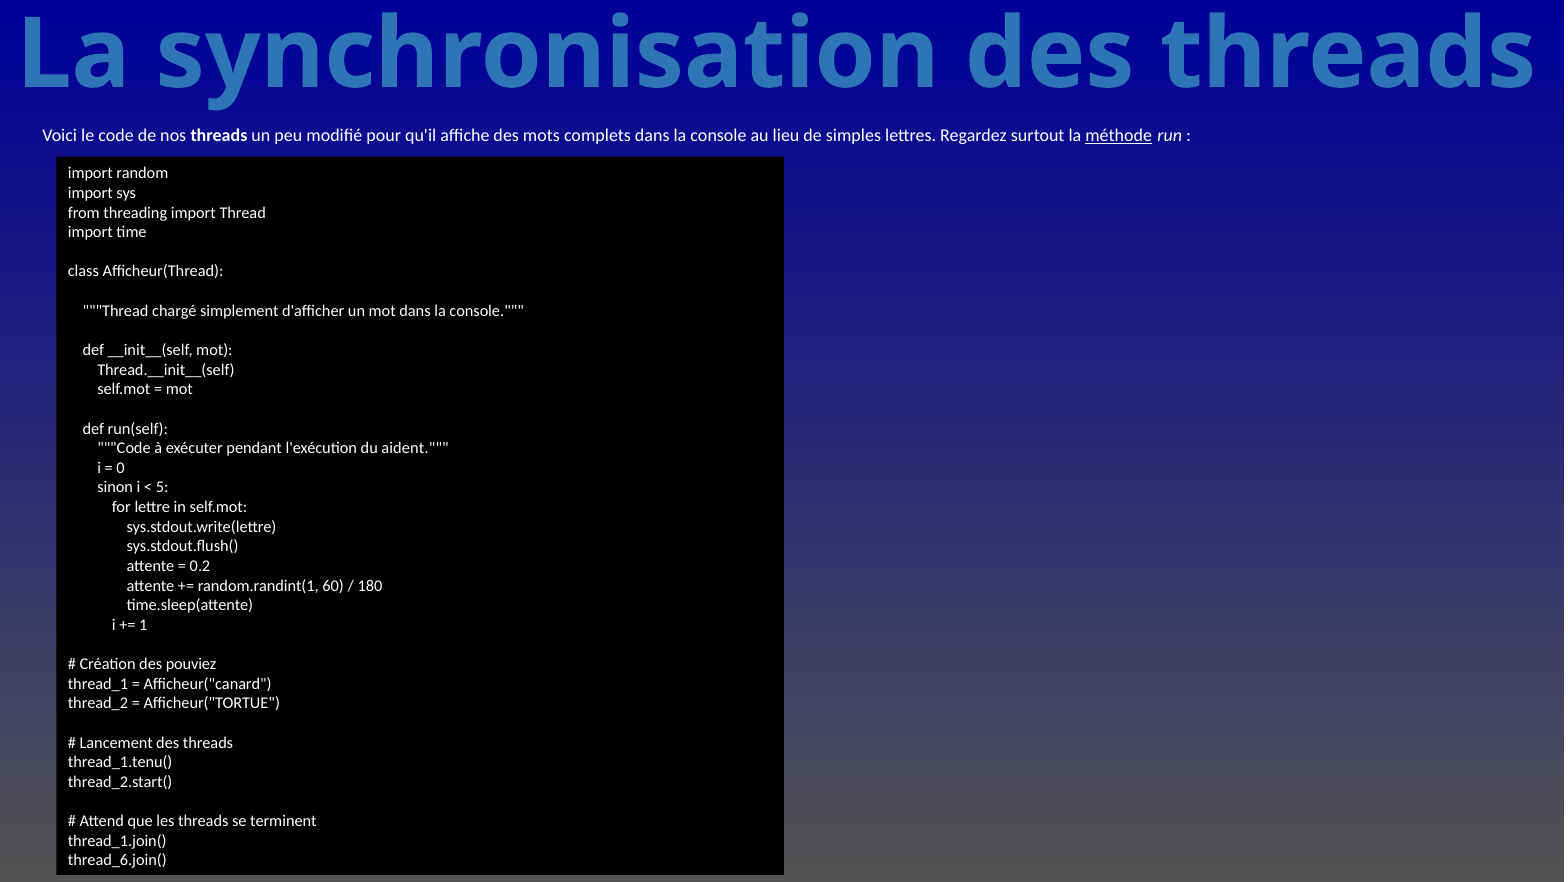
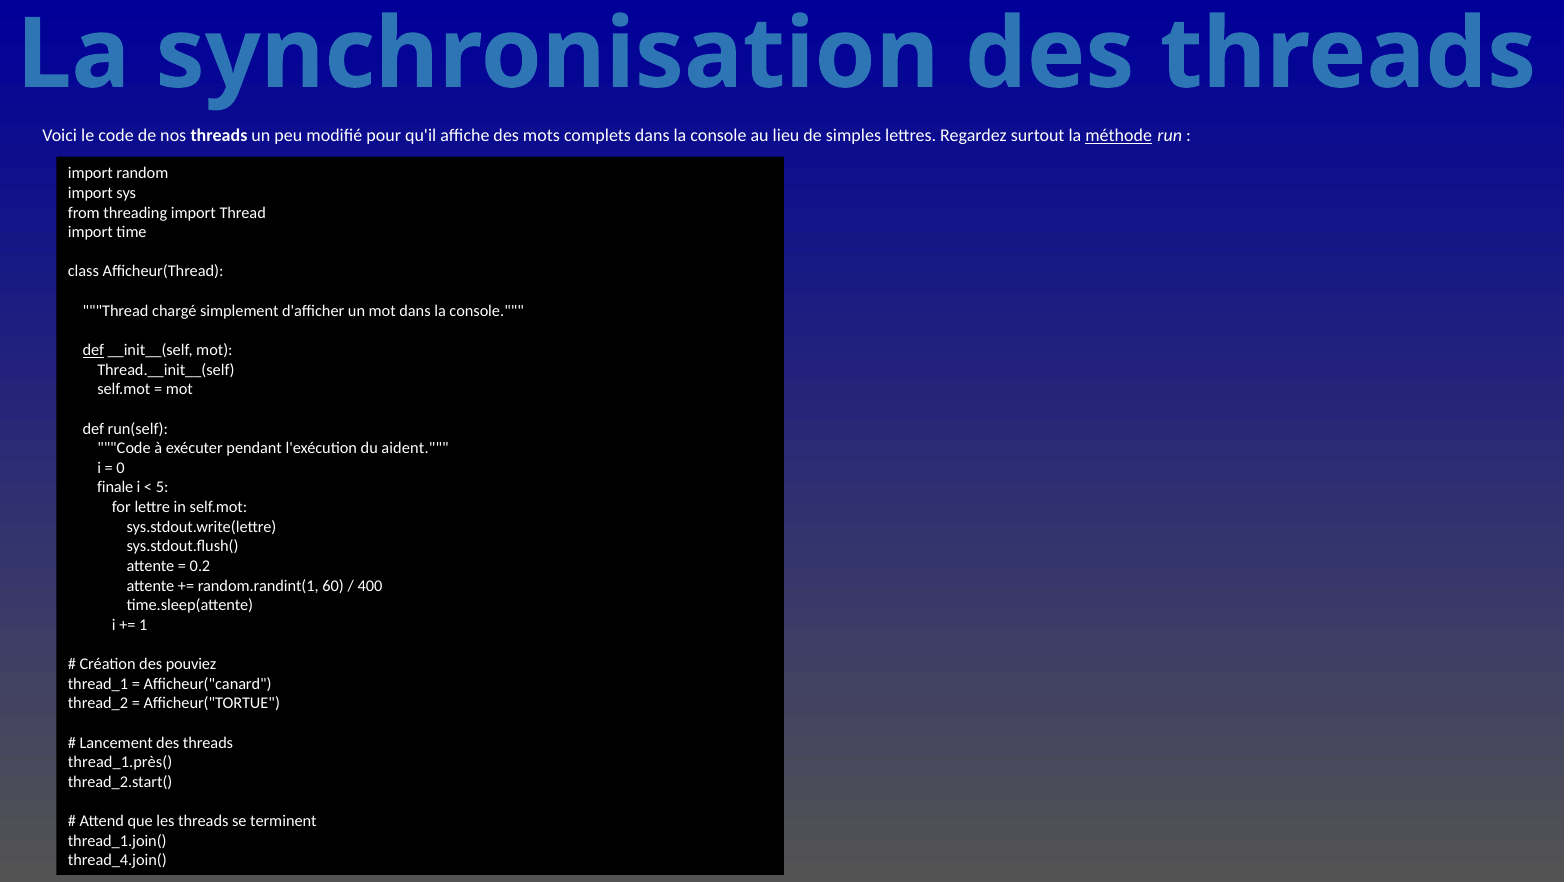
def underline: none -> present (93, 350)
sinon: sinon -> finale (115, 488)
180: 180 -> 400 (370, 586)
thread_1.tenu(: thread_1.tenu( -> thread_1.près( (120, 762)
thread_6.join(: thread_6.join( -> thread_4.join( (117, 860)
